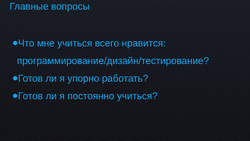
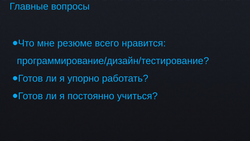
мне учиться: учиться -> резюме (75, 43)
